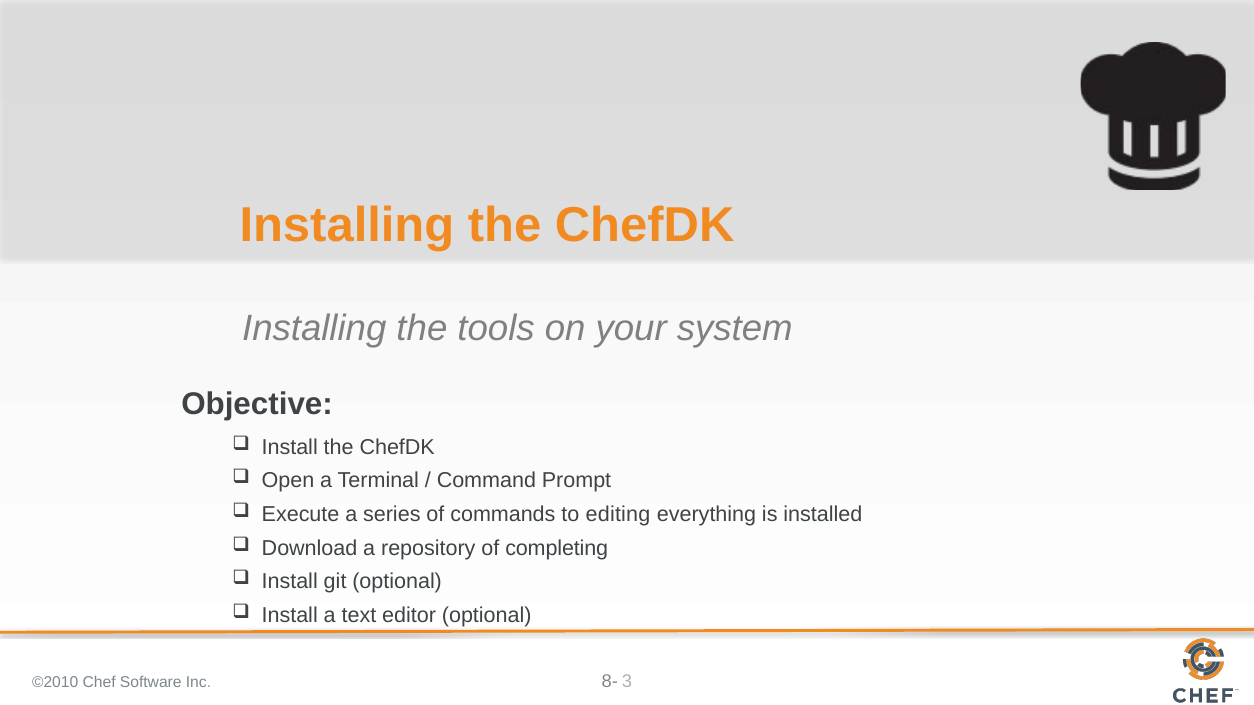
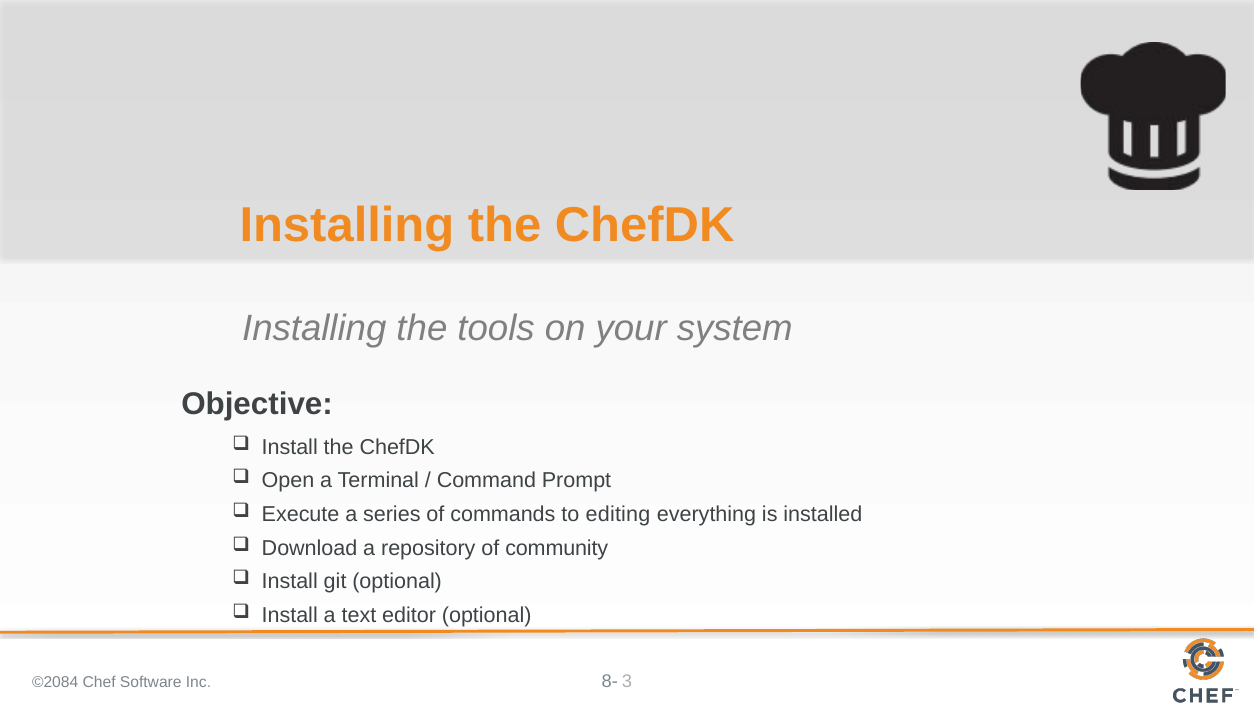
completing: completing -> community (557, 548)
©2010: ©2010 -> ©2084 (55, 682)
